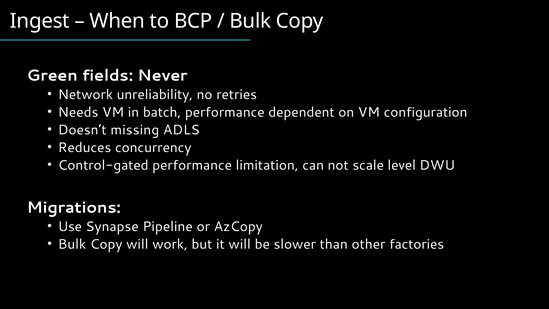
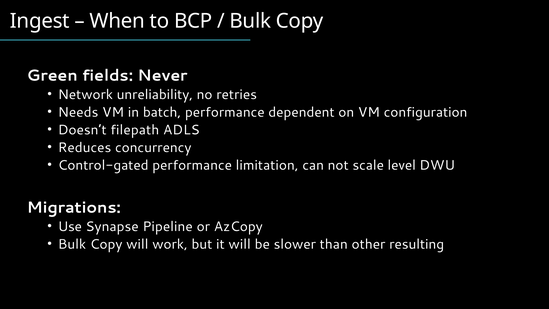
missing: missing -> filepath (135, 130)
factories: factories -> resulting (417, 244)
